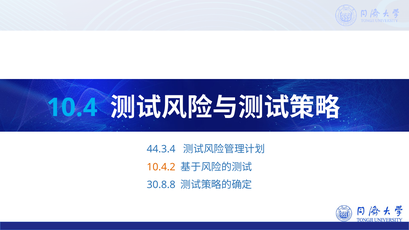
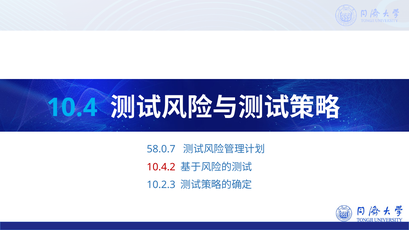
44.3.4: 44.3.4 -> 58.0.7 (161, 149)
10.4.2 colour: orange -> red (161, 167)
30.8.8: 30.8.8 -> 10.2.3 (161, 185)
